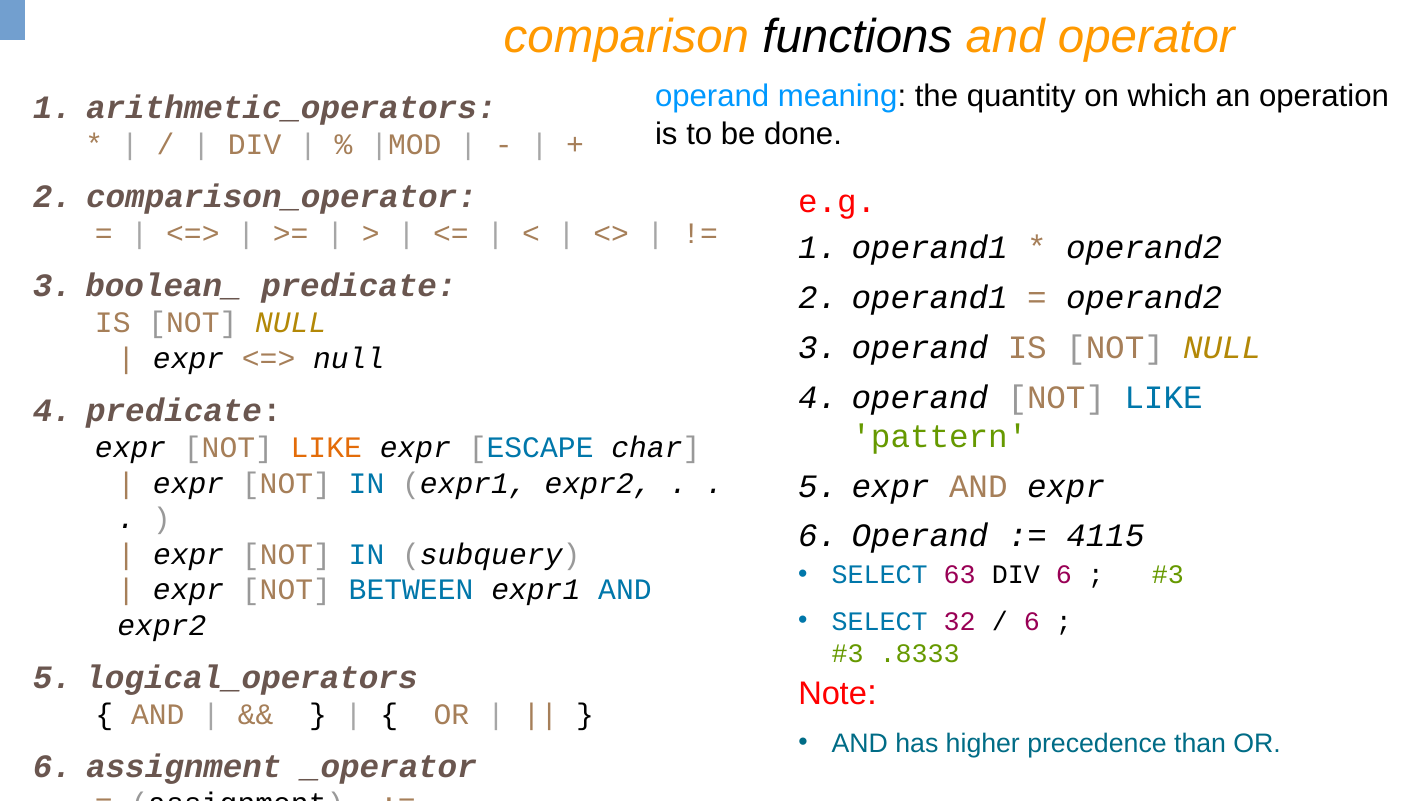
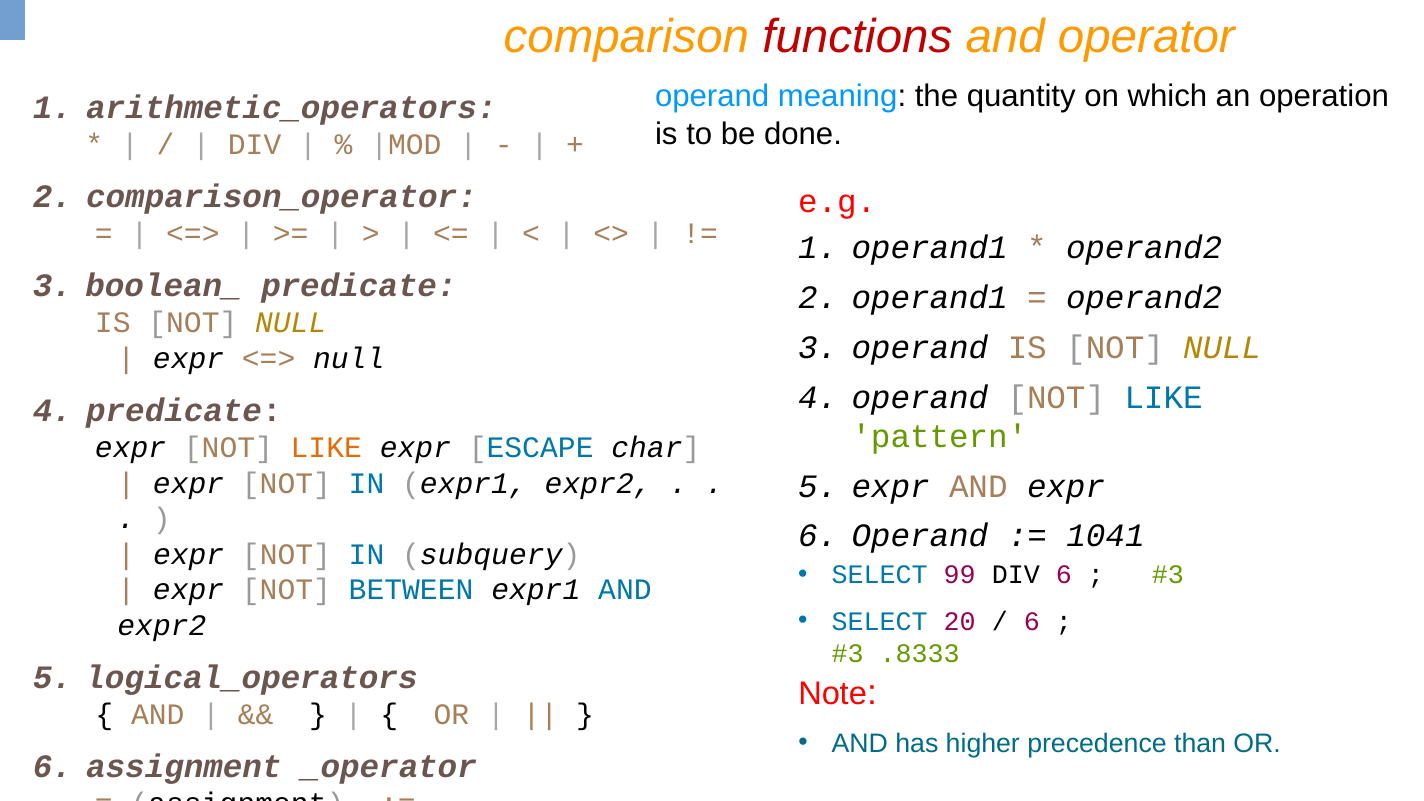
functions colour: black -> red (857, 37)
4115: 4115 -> 1041 (1105, 536)
63: 63 -> 99 (960, 575)
32: 32 -> 20 (960, 621)
